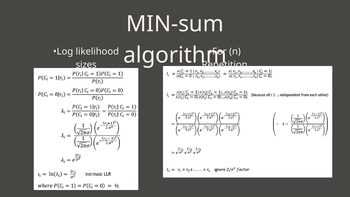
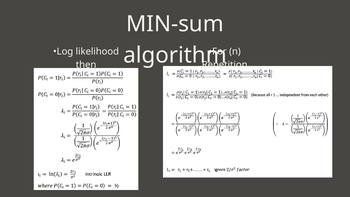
sizes: sizes -> then (86, 65)
